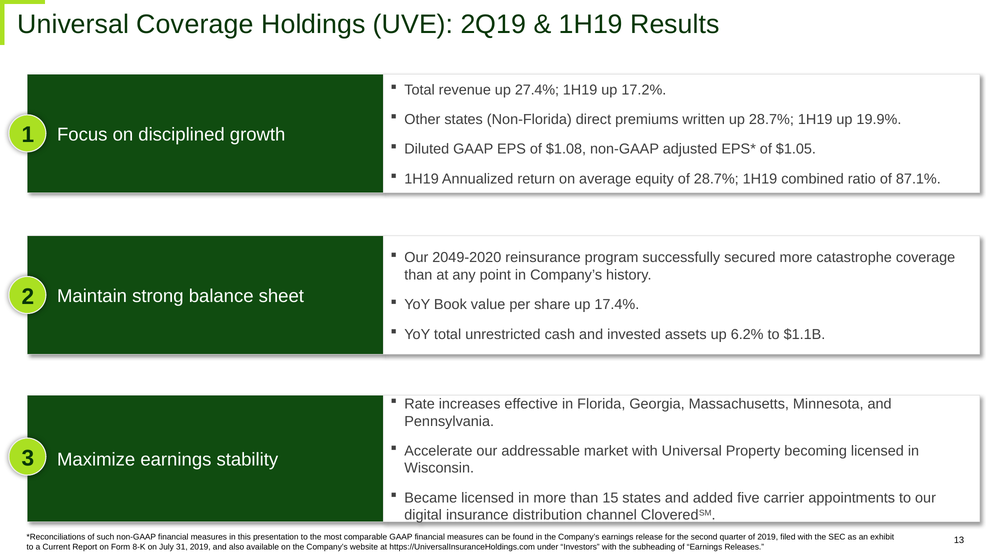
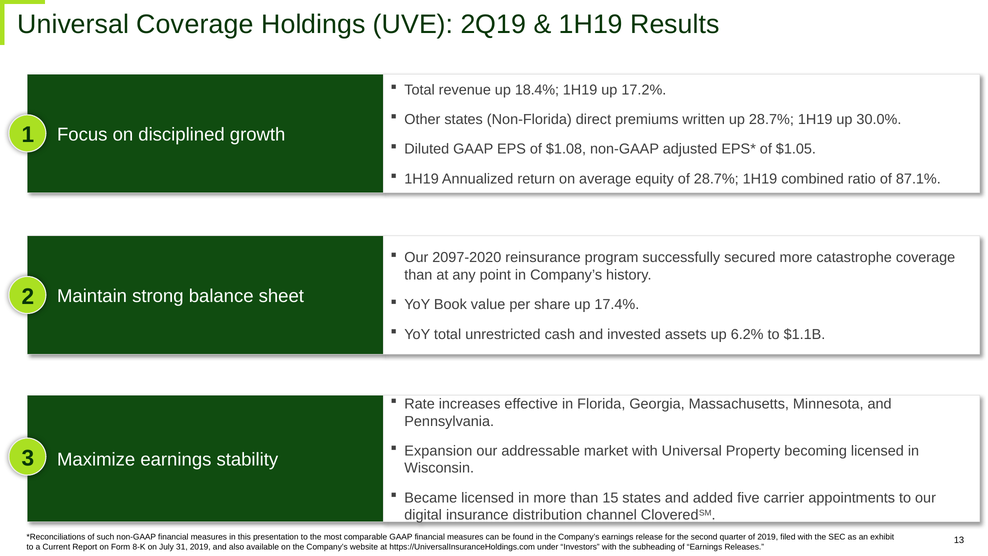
27.4%: 27.4% -> 18.4% (537, 90)
19.9%: 19.9% -> 30.0% (879, 119)
2049-2020: 2049-2020 -> 2097-2020 (467, 258)
Accelerate: Accelerate -> Expansion (438, 451)
